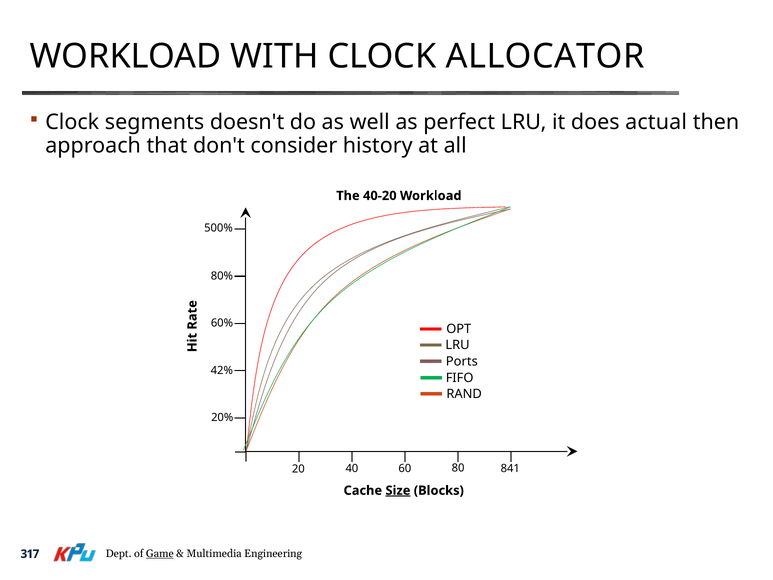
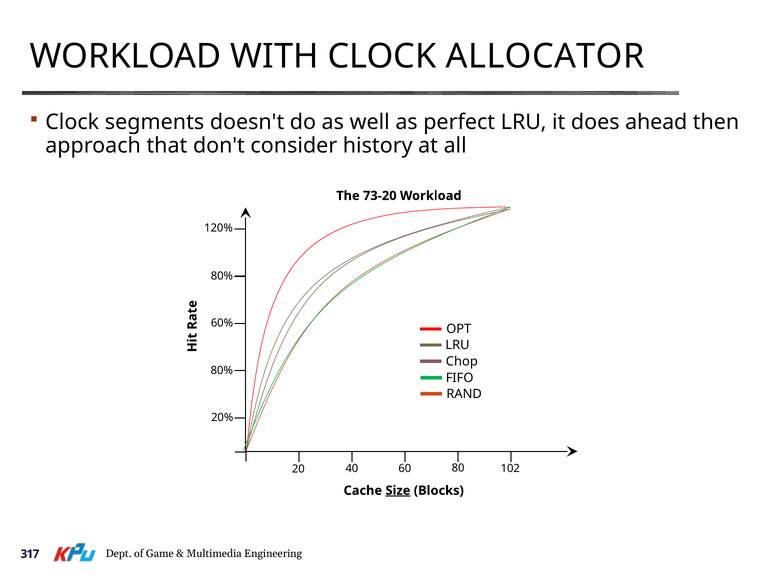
actual: actual -> ahead (656, 122)
40-20: 40-20 -> 73-20 (380, 196)
500%: 500% -> 120% (218, 228)
Ports: Ports -> Chop (462, 361)
42%: 42% -> 80% (222, 371)
841: 841 -> 102 (510, 468)
Game underline: present -> none (160, 553)
